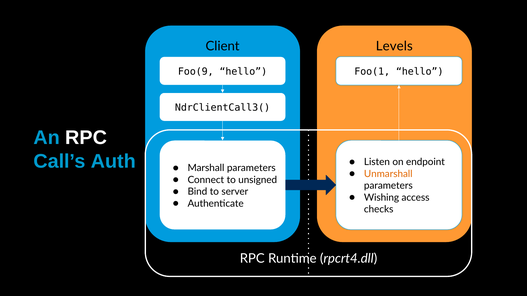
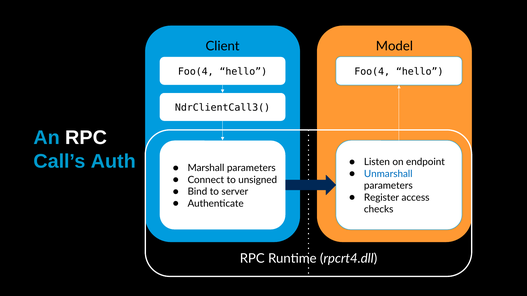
Levels: Levels -> Model (394, 46)
Foo(9: Foo(9 -> Foo(4 (196, 72)
Foo(1: Foo(1 -> Foo(4 (372, 72)
Unmarshall colour: orange -> blue (388, 174)
Wishing: Wishing -> Register (382, 198)
